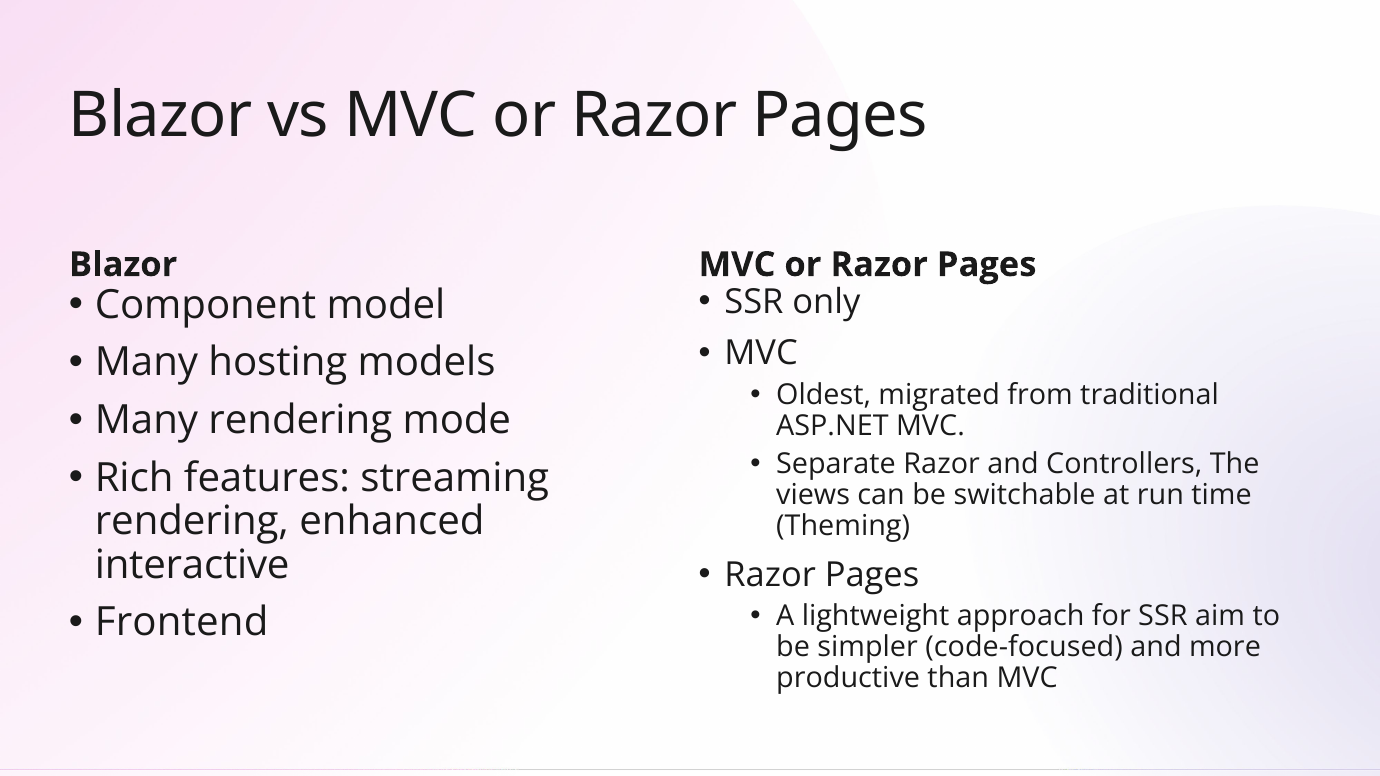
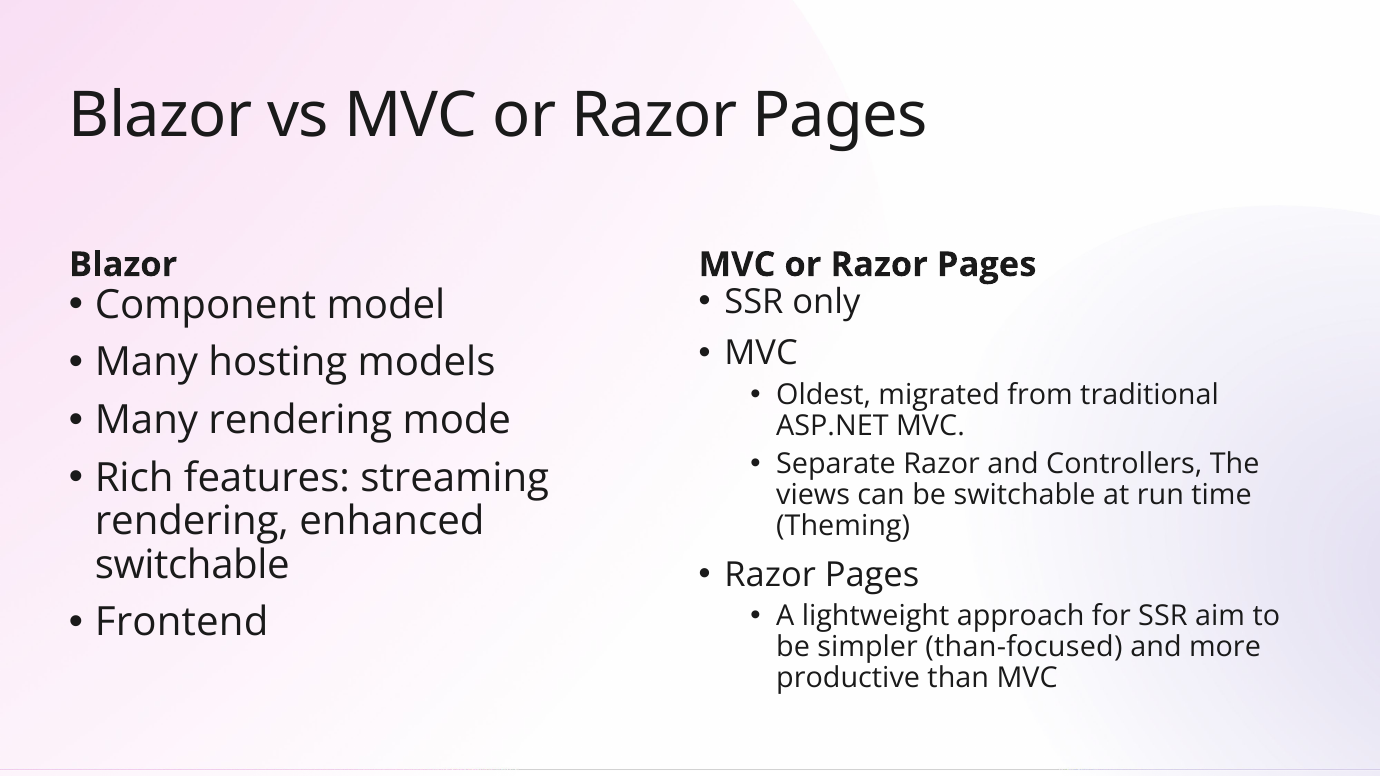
interactive: interactive -> switchable (192, 565)
code-focused: code-focused -> than-focused (1024, 647)
